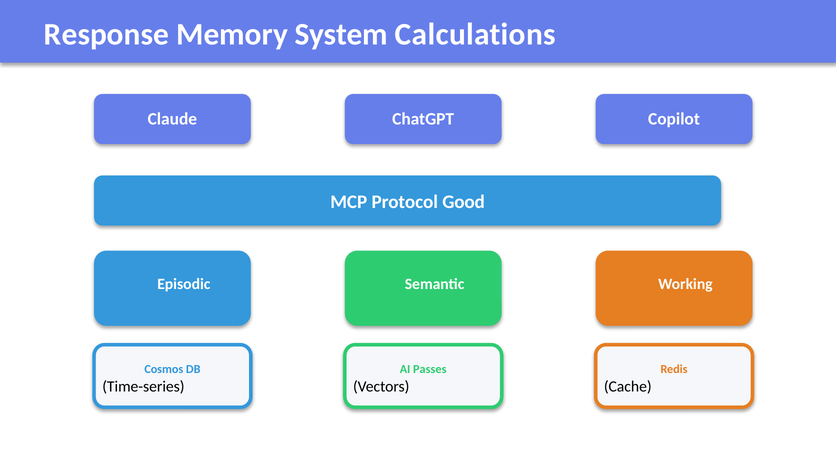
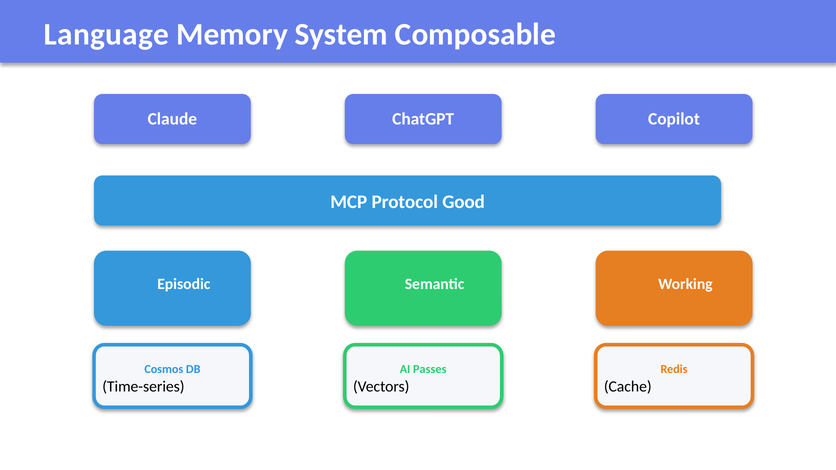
Response: Response -> Language (106, 35)
Calculations: Calculations -> Composable (475, 35)
